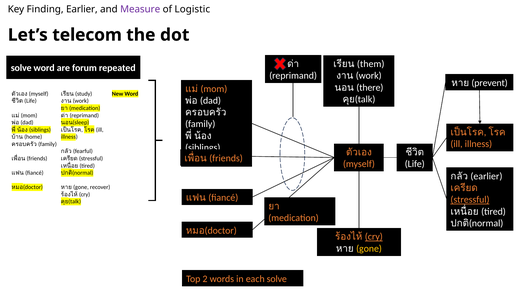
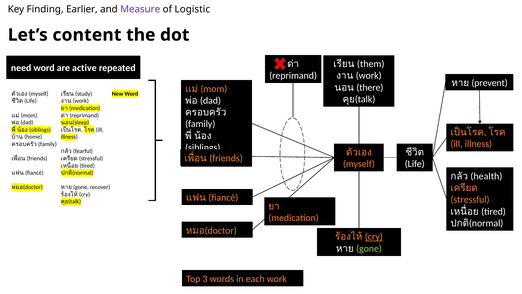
telecom: telecom -> content (87, 35)
solve: solve -> need (21, 68)
forum: forum -> active (84, 68)
earlier: earlier -> health (486, 176)
stressful underline: present -> none (470, 199)
gone colour: yellow -> light green (369, 248)
2: 2 -> 3 (205, 279)
each solve: solve -> work (277, 279)
